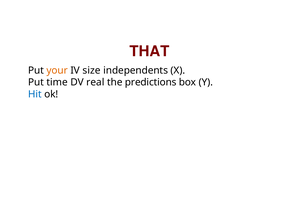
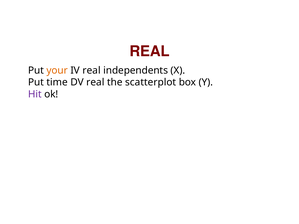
THAT: THAT -> REAL (150, 51)
IV size: size -> real (92, 70)
predictions: predictions -> scatterplot (151, 82)
Hit colour: blue -> purple (35, 94)
